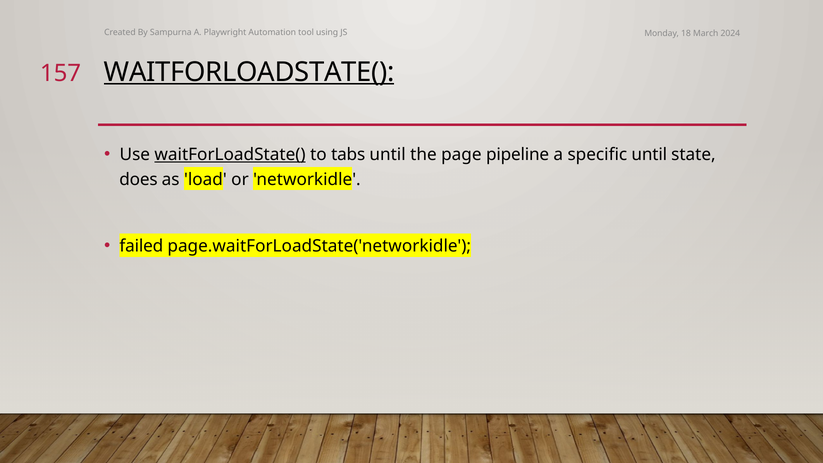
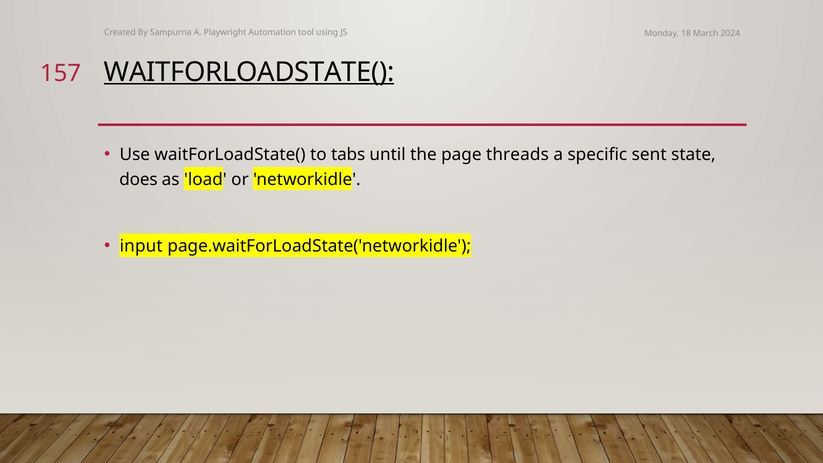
waitForLoadState( underline: present -> none (230, 155)
pipeline: pipeline -> threads (517, 155)
specific until: until -> sent (649, 155)
failed: failed -> input (141, 246)
